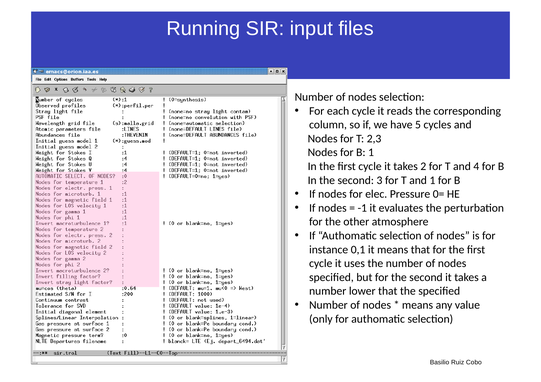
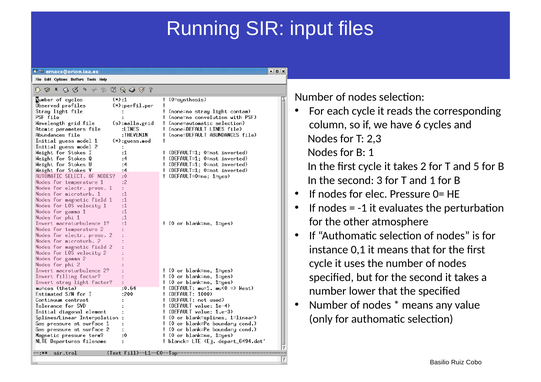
5: 5 -> 6 (418, 125)
4: 4 -> 5 (476, 166)
